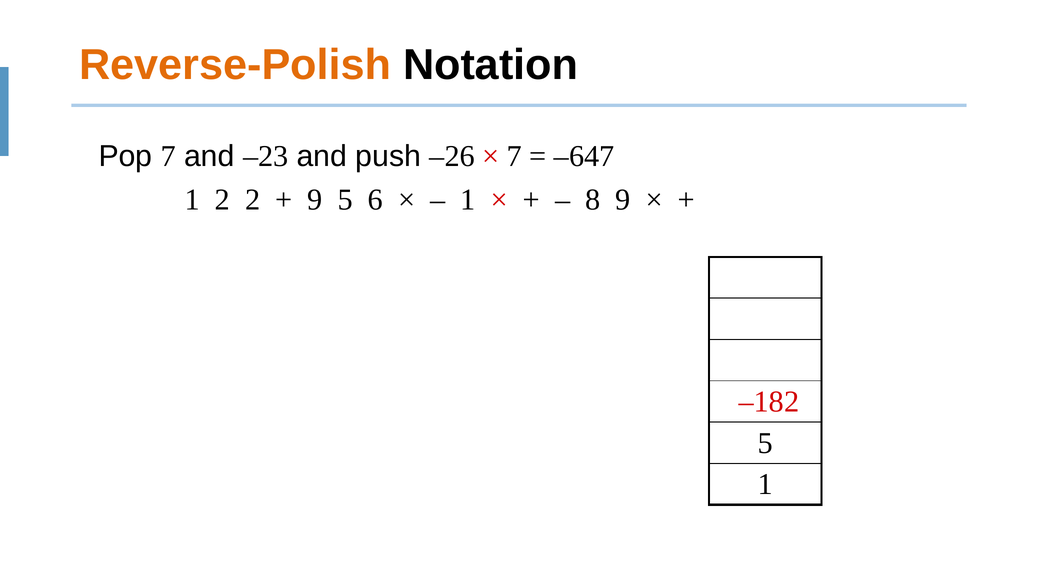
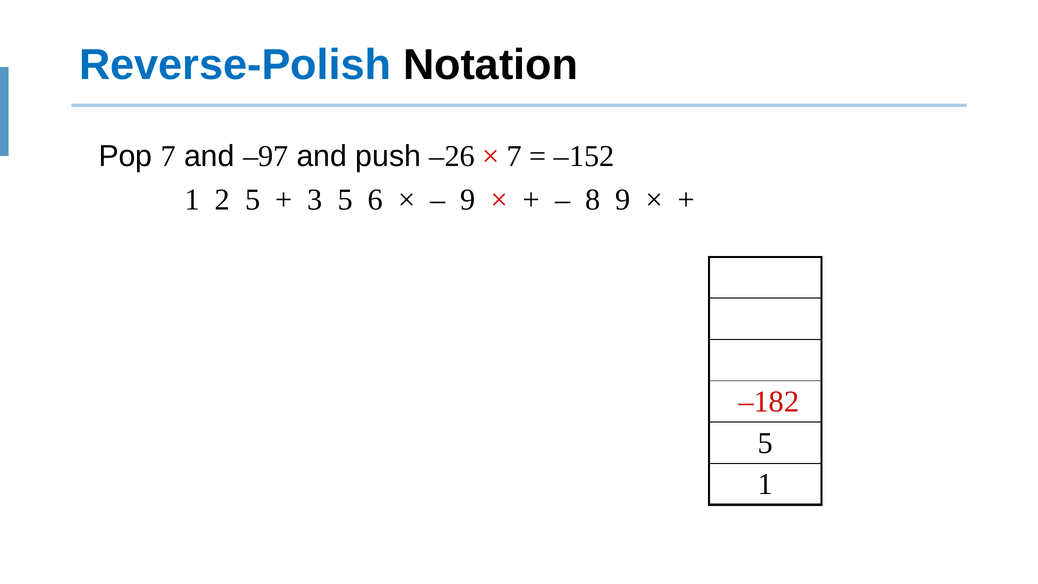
Reverse-Polish colour: orange -> blue (235, 65)
–23: –23 -> –97 (266, 156)
–647: –647 -> –152 (584, 156)
2 2: 2 -> 5 (253, 200)
9: 9 -> 3 (315, 200)
1: 1 -> 9 (468, 200)
